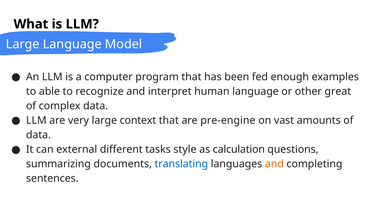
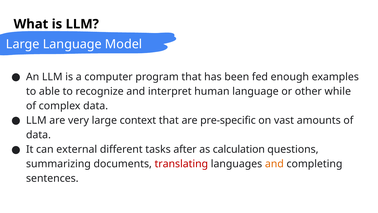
great: great -> while (338, 91)
pre-engine: pre-engine -> pre-specific (228, 120)
style: style -> after (185, 149)
translating colour: blue -> red (181, 164)
